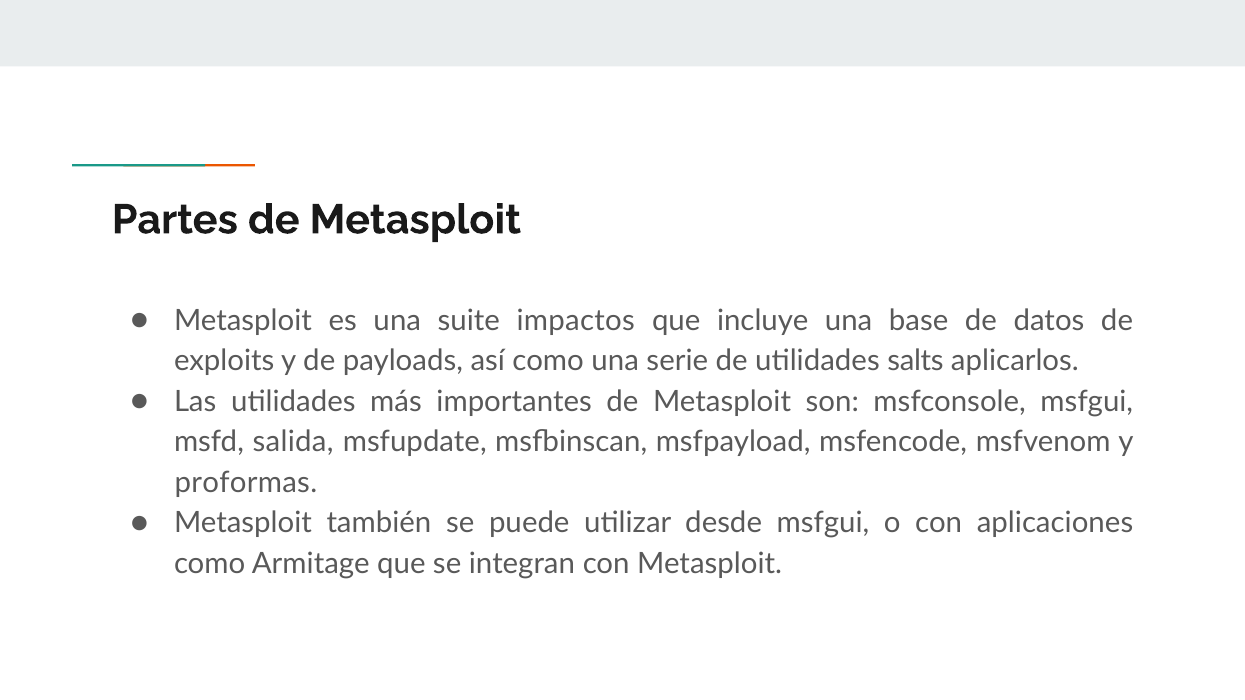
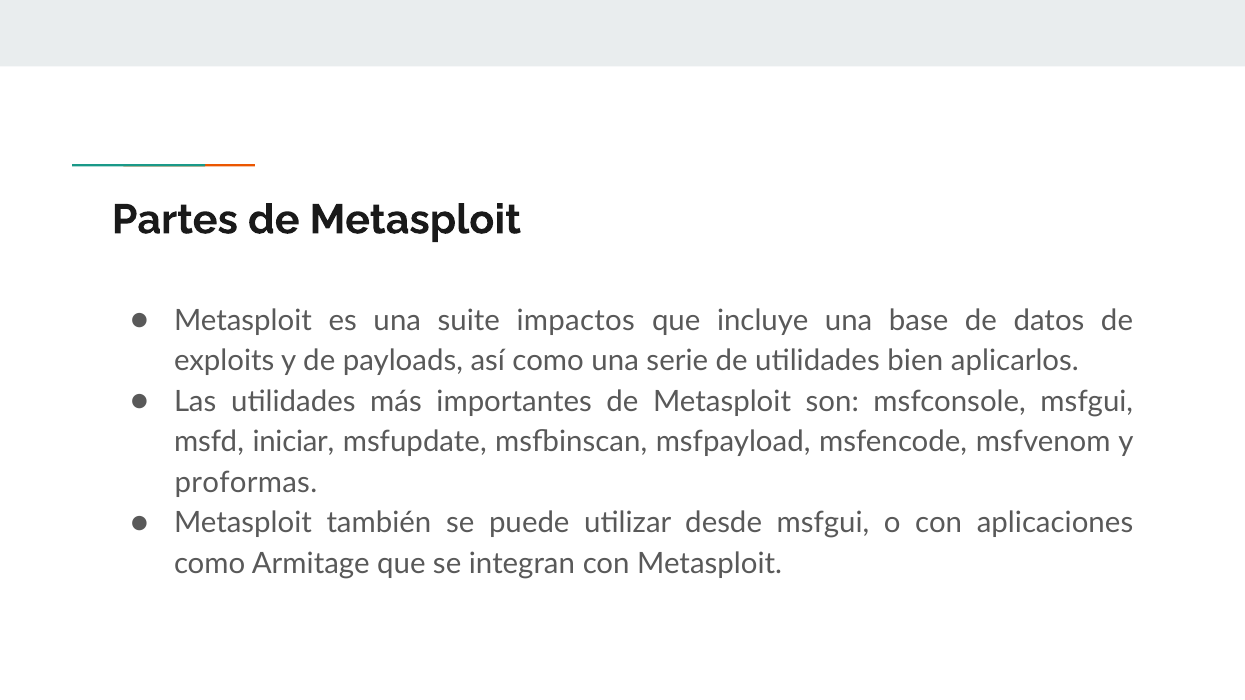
salts: salts -> bien (915, 361)
salida: salida -> iniciar (293, 442)
